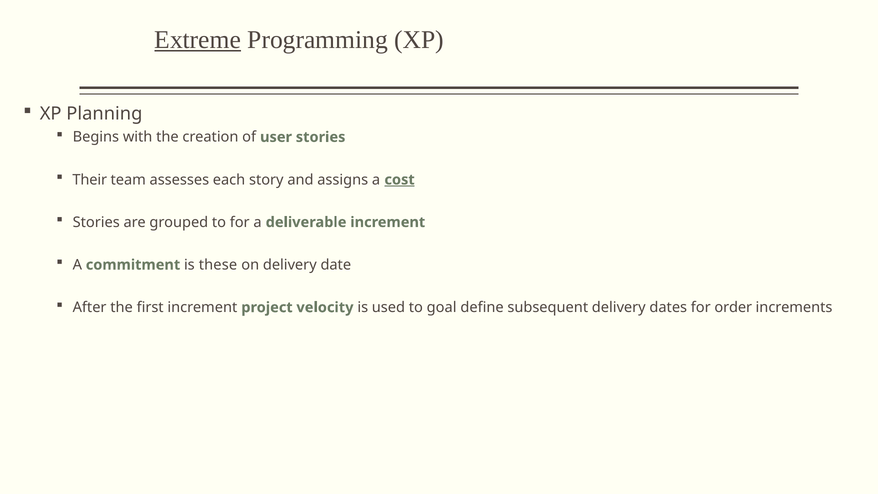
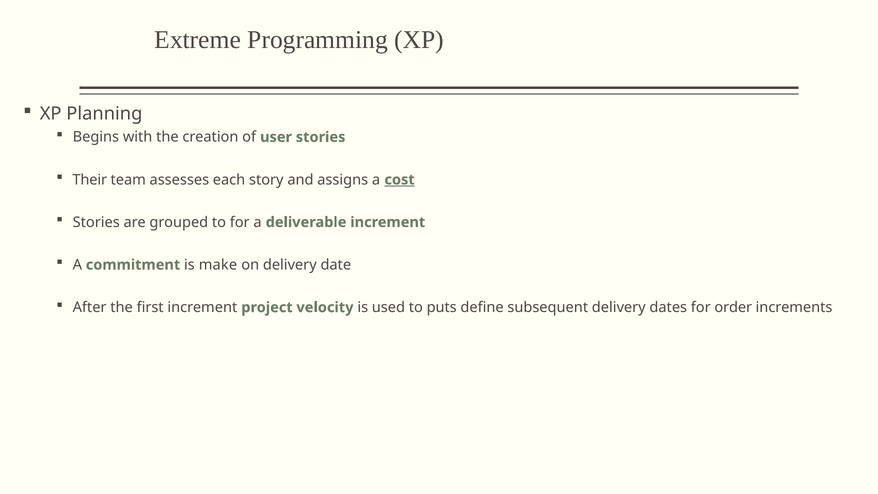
Extreme underline: present -> none (198, 40)
these: these -> make (218, 265)
goal: goal -> puts (442, 307)
